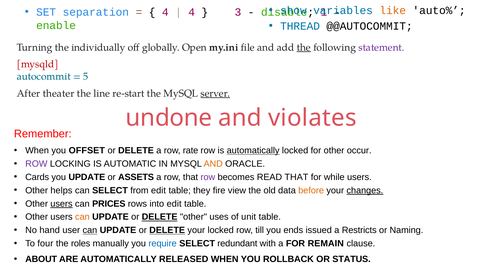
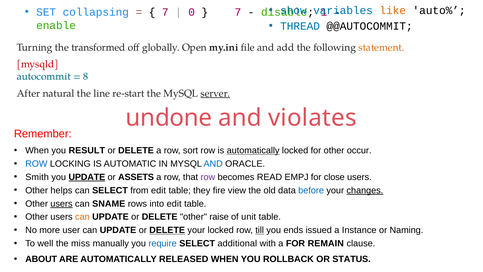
separation: separation -> collapsing (96, 12)
4: 4 -> 7 (165, 12)
4: 4 -> 0 (192, 12)
3: 3 -> 7 (238, 12)
individually: individually -> transformed (98, 47)
the underline: present -> none (304, 47)
statement colour: purple -> orange (381, 47)
5: 5 -> 8 (86, 76)
theater: theater -> natural (59, 93)
OFFSET: OFFSET -> RESULT (87, 150)
rate: rate -> sort (191, 150)
ROW colour: purple -> blue (36, 164)
AND colour: orange -> blue (213, 164)
Cards: Cards -> Smith (37, 177)
UPDATE underline: none -> present (87, 177)
READ THAT: THAT -> EMPJ (297, 177)
while: while -> close (334, 177)
before colour: orange -> blue (311, 190)
PRICES: PRICES -> SNAME (109, 203)
DELETE underline: present -> none (160, 217)
uses: uses -> raise (219, 217)
hand: hand -> more (50, 230)
can underline: present -> none (90, 230)
till underline: none -> present (260, 230)
Restricts: Restricts -> Instance (359, 230)
four: four -> well (45, 243)
roles: roles -> miss (81, 243)
redundant: redundant -> additional (237, 243)
